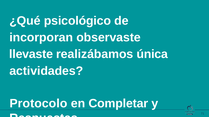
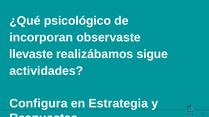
única: única -> sigue (152, 54)
Protocolo: Protocolo -> Configura (38, 104)
Completar: Completar -> Estrategia (118, 104)
